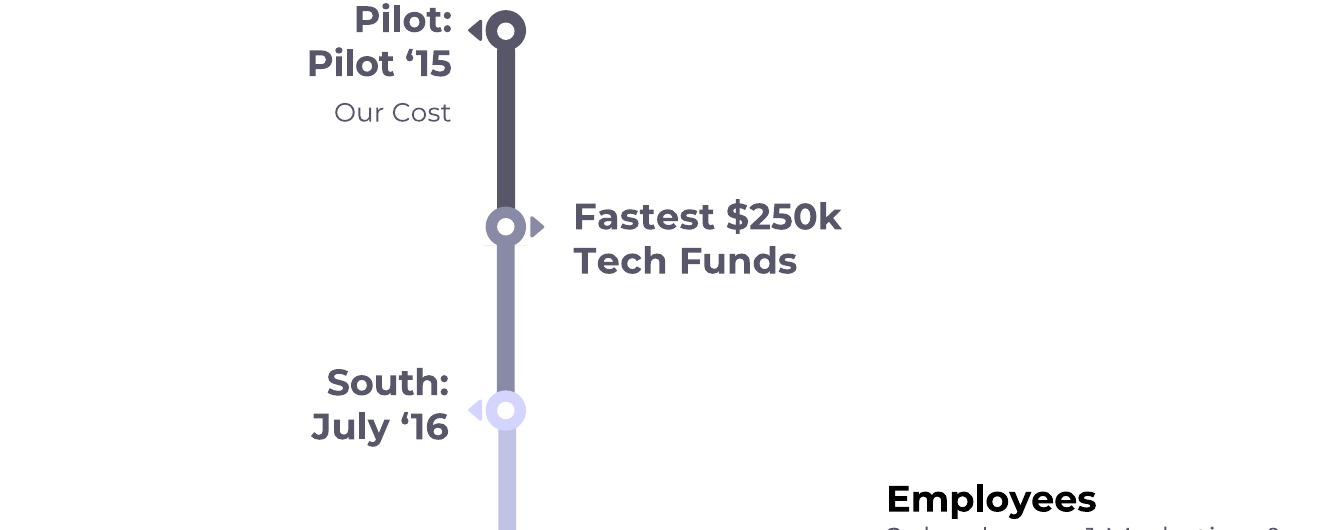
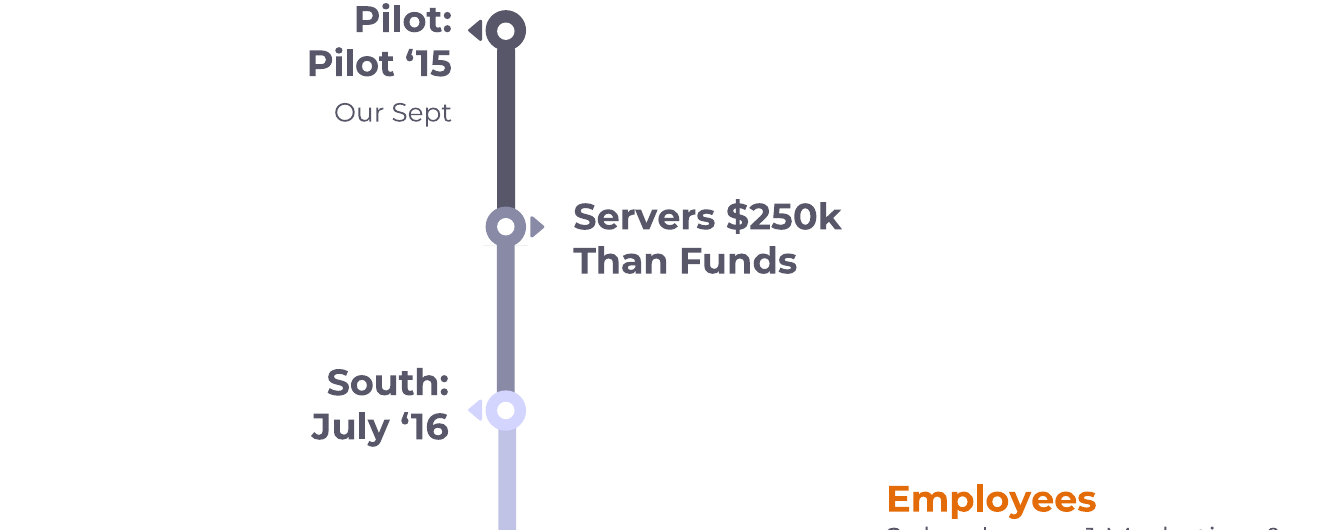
Cost: Cost -> Sept (422, 113)
Fastest: Fastest -> Servers (644, 217)
Tech: Tech -> Than (621, 261)
Employees colour: black -> orange (991, 499)
